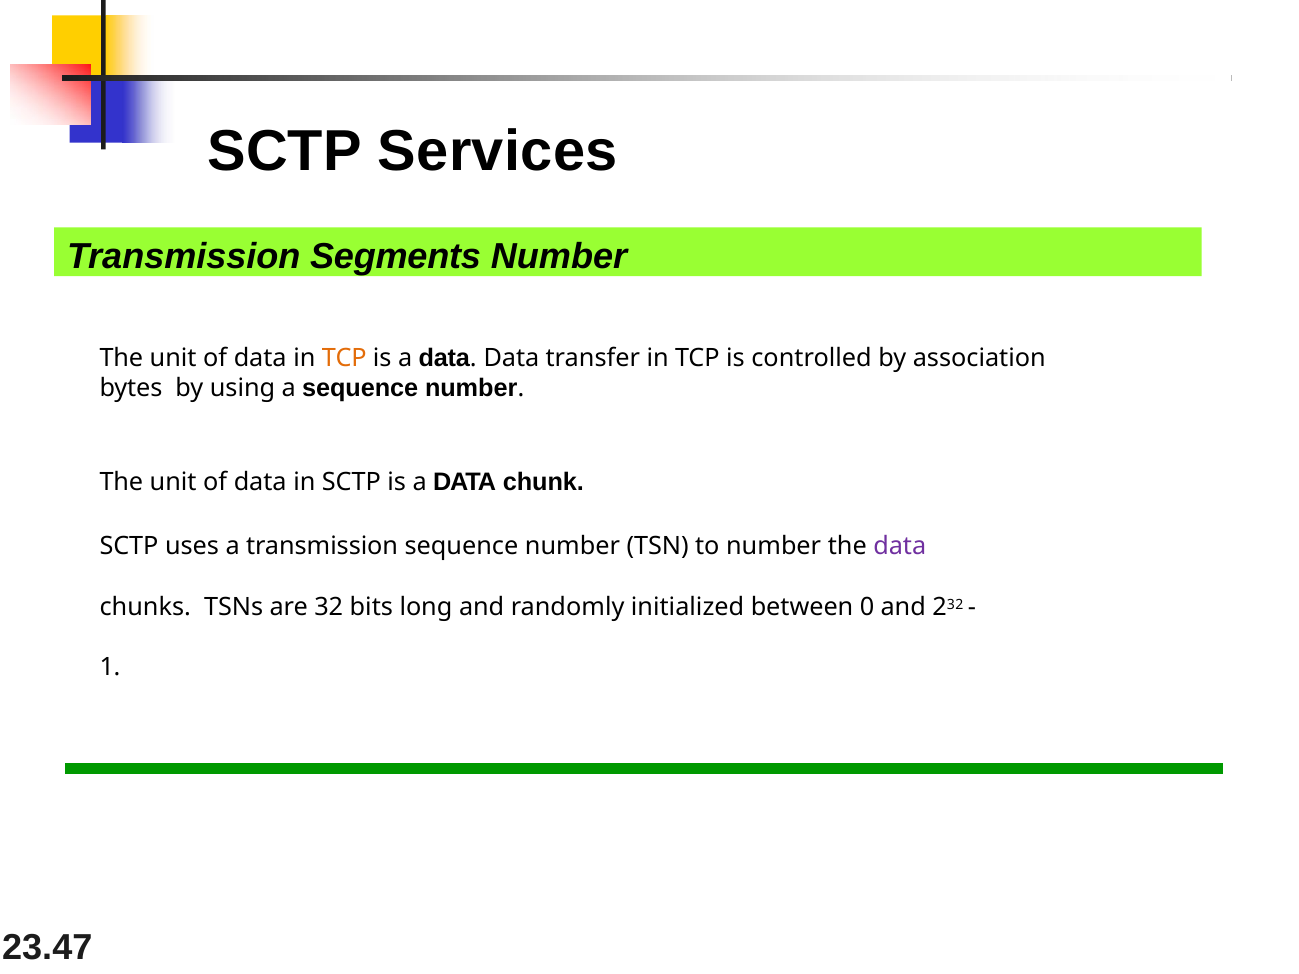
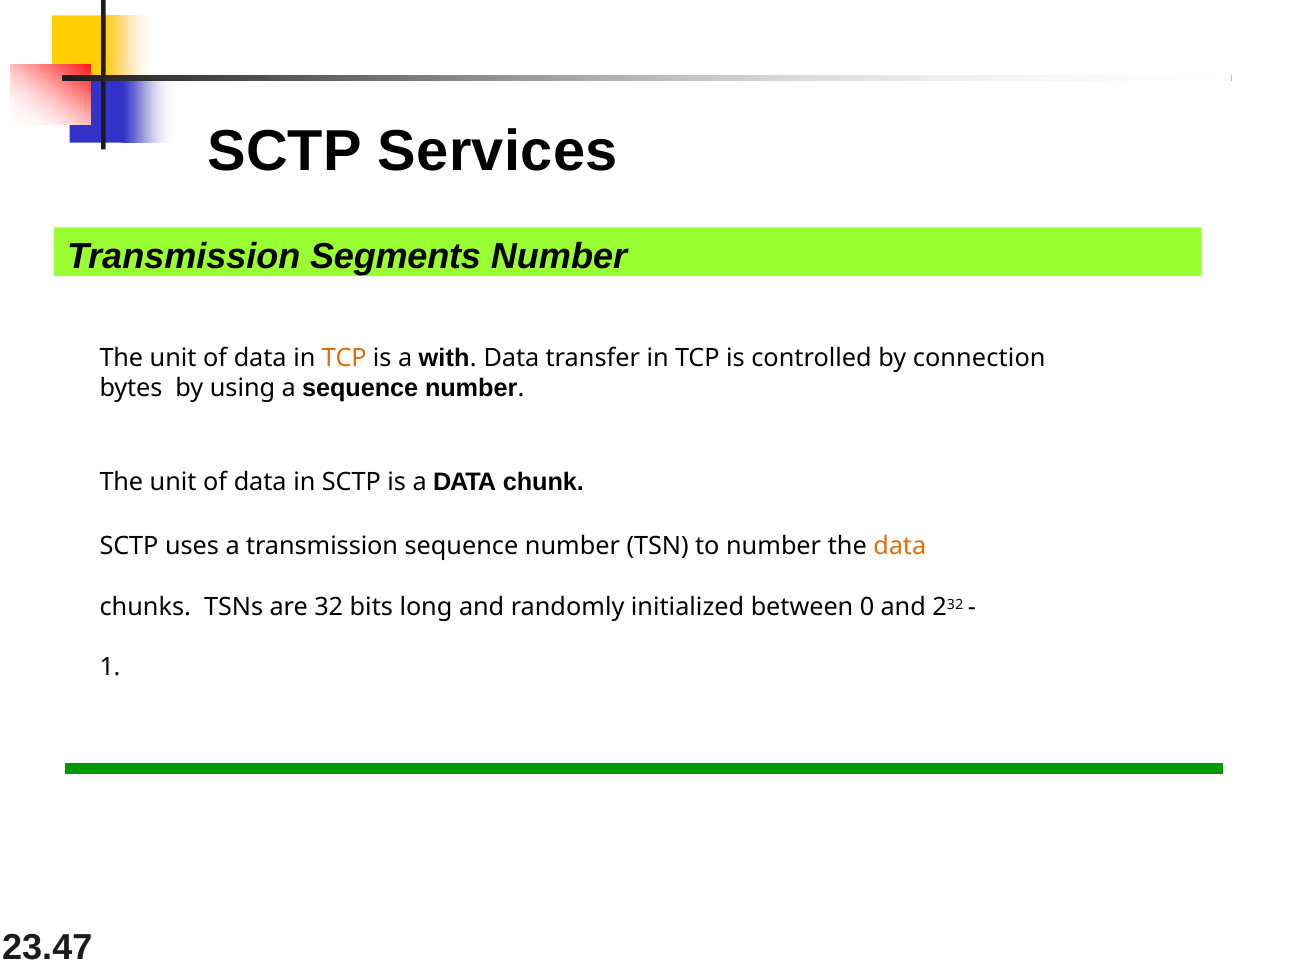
data: data -> with (444, 358)
association: association -> connection (979, 358)
data colour: purple -> orange (900, 546)
